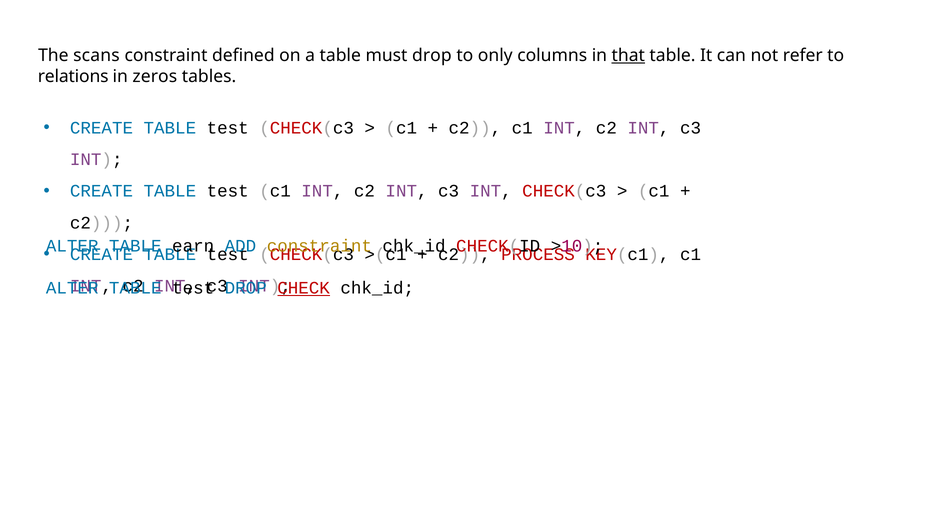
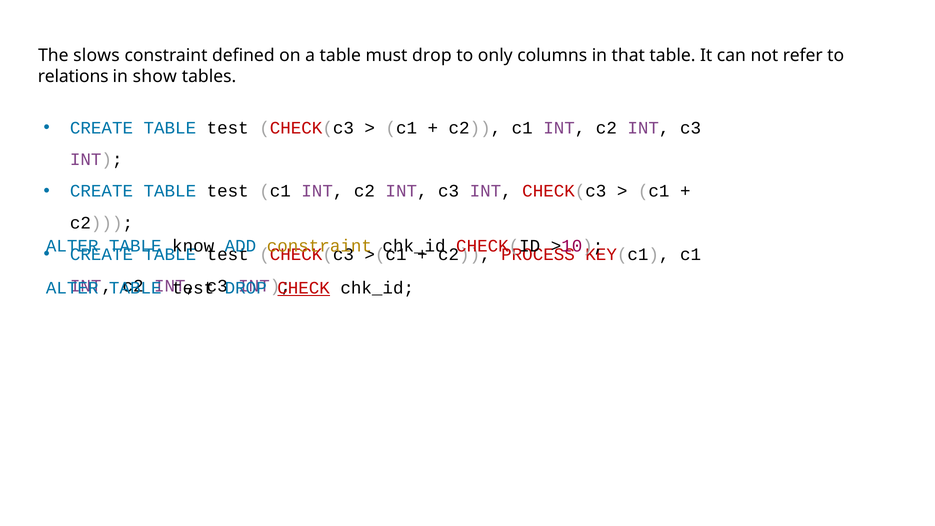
scans: scans -> slows (96, 56)
that underline: present -> none (628, 56)
zeros: zeros -> show (155, 77)
earn: earn -> know (193, 246)
